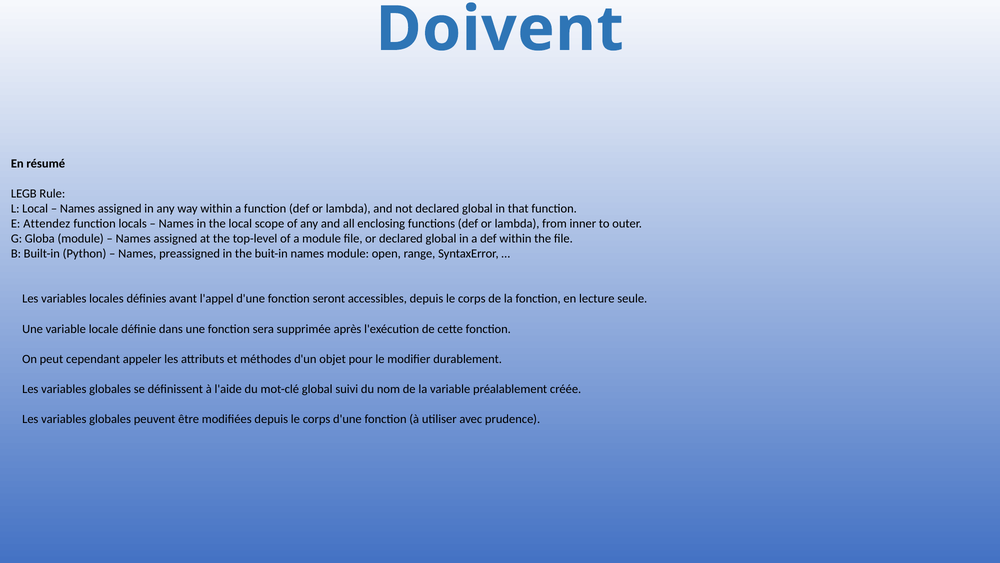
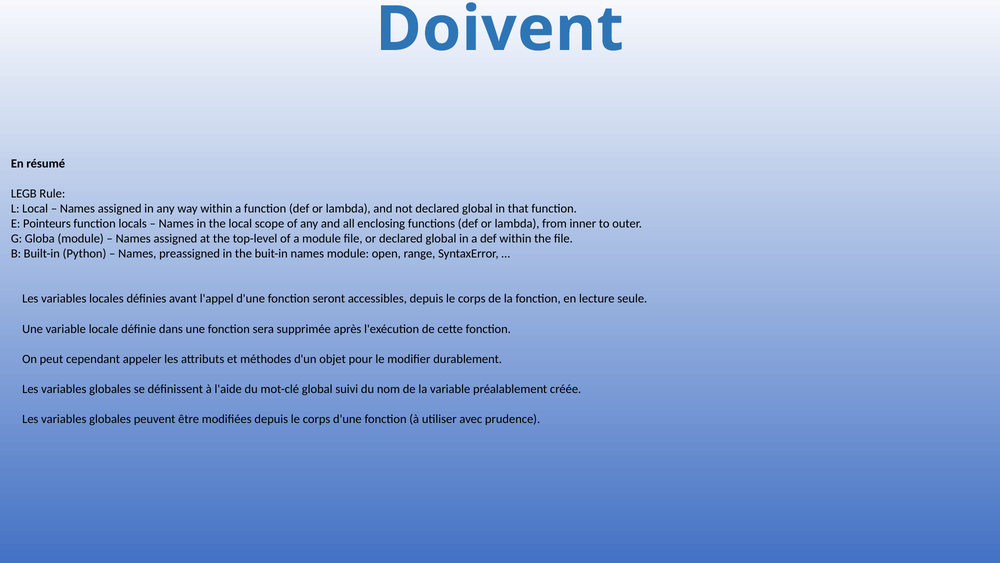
Attendez: Attendez -> Pointeurs (47, 224)
